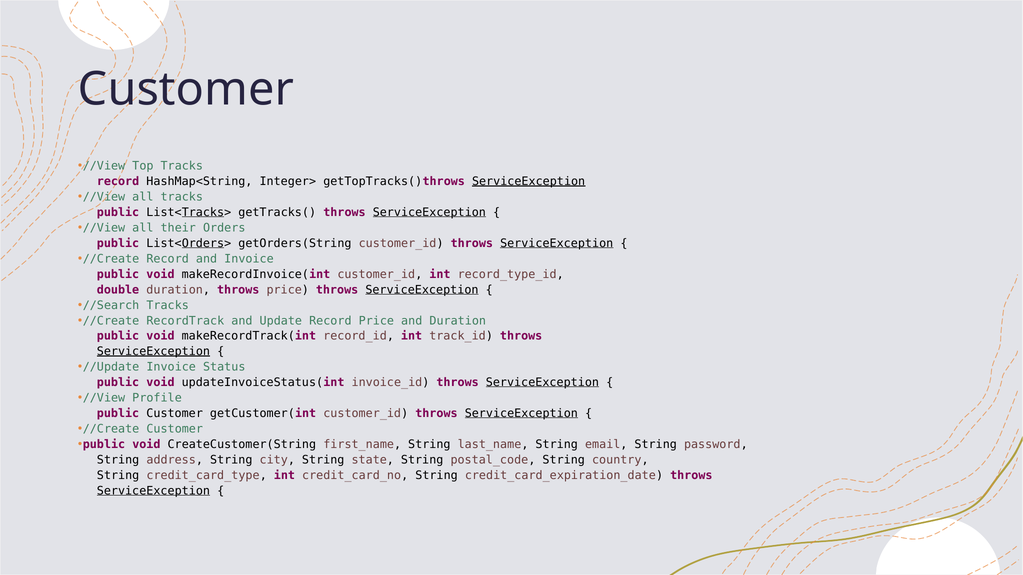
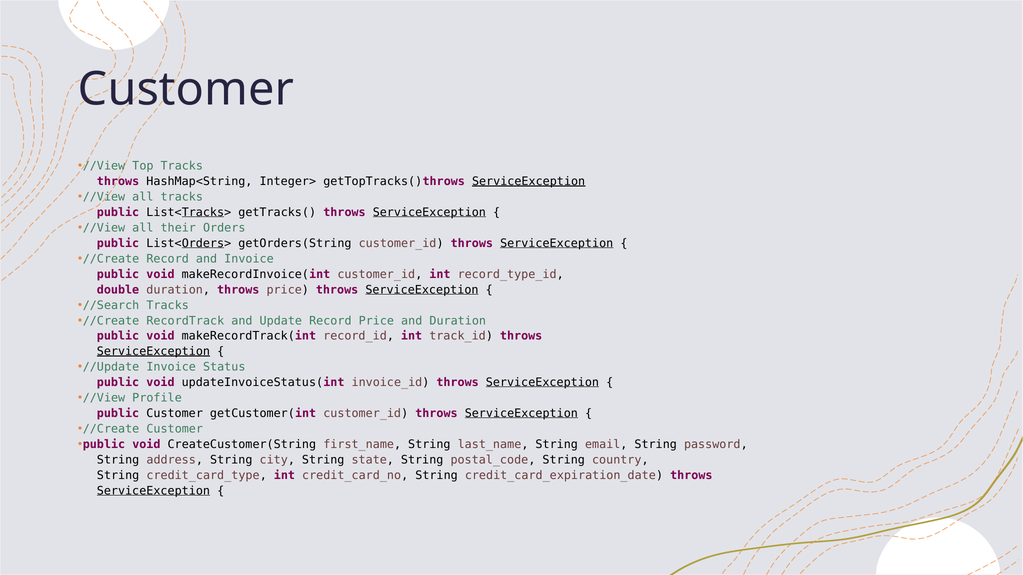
record: record -> throws (118, 182)
